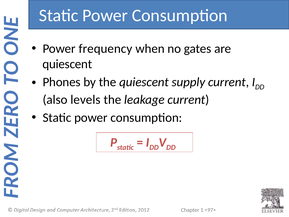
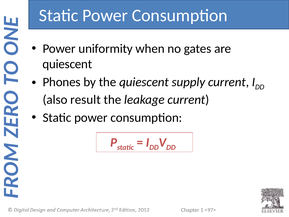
frequency: frequency -> uniformity (106, 49)
levels: levels -> result (85, 100)
